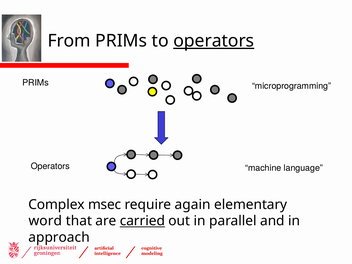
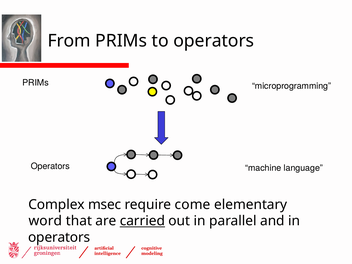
operators underline: present -> none (214, 41)
again: again -> come (193, 205)
approach: approach -> operators (59, 237)
